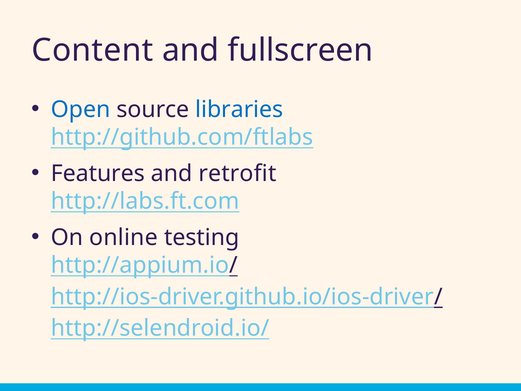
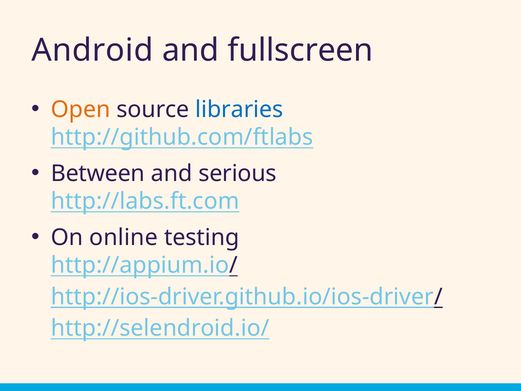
Content: Content -> Android (92, 50)
Open colour: blue -> orange (81, 109)
Features: Features -> Between (98, 173)
retrofit: retrofit -> serious (238, 173)
